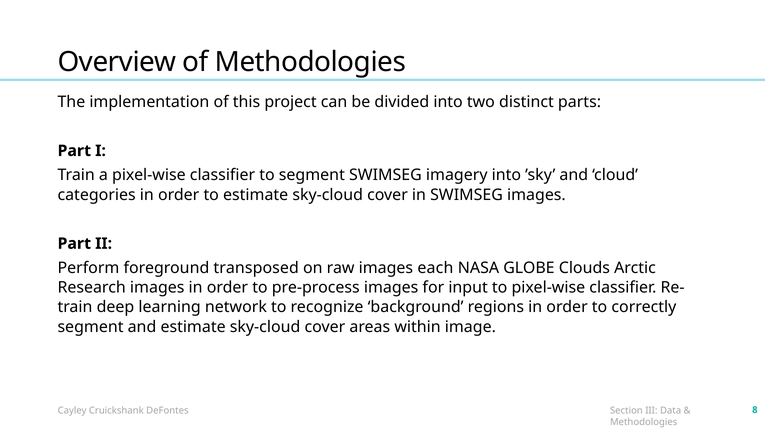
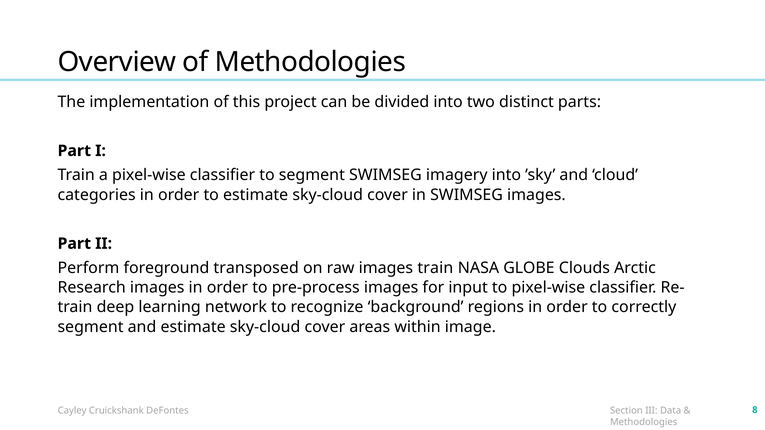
images each: each -> train (435, 268)
